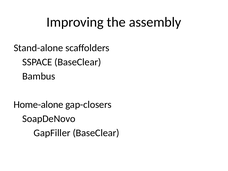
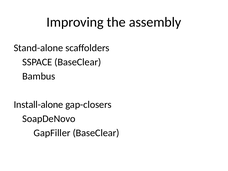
Home-alone: Home-alone -> Install-alone (38, 105)
